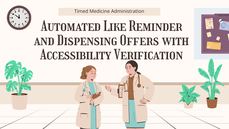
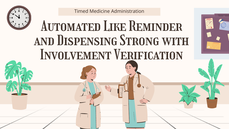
Offers: Offers -> Strong (139, 41)
Accessibility: Accessibility -> Involvement (76, 55)
